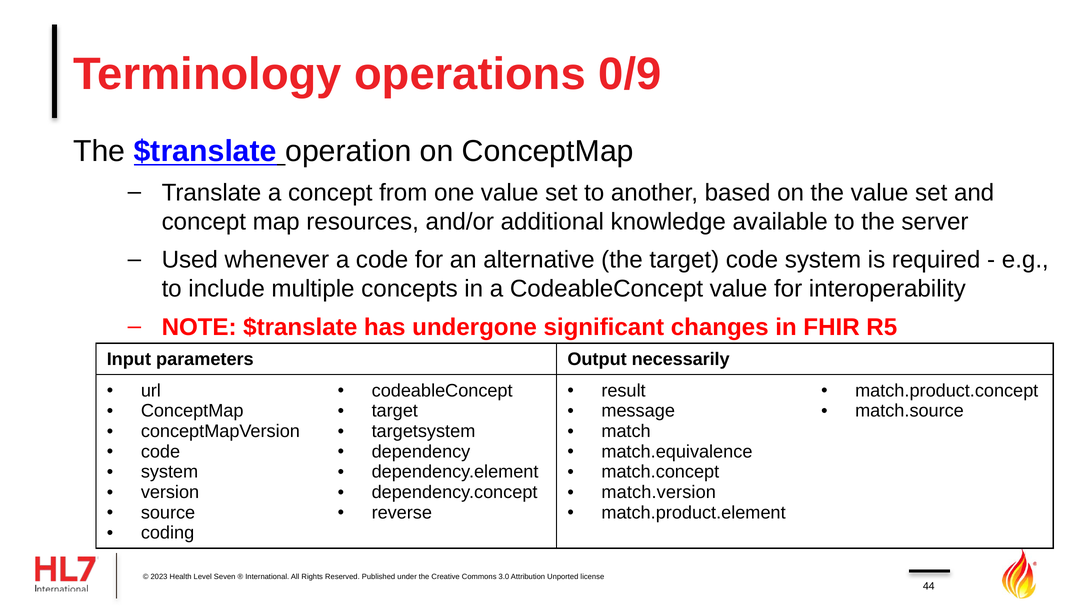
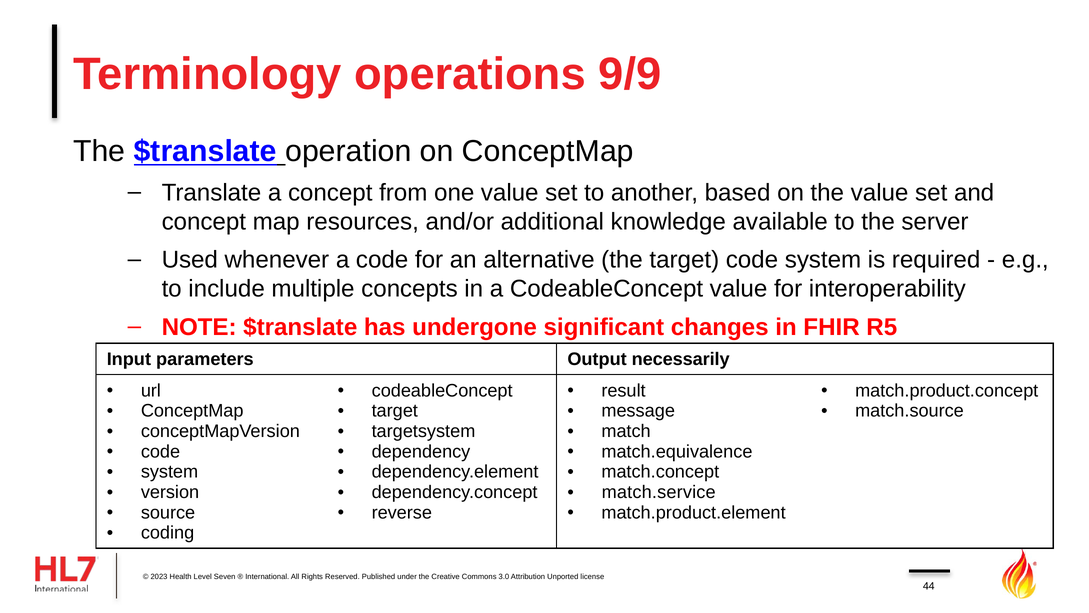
0/9: 0/9 -> 9/9 (630, 74)
match.version: match.version -> match.service (659, 492)
